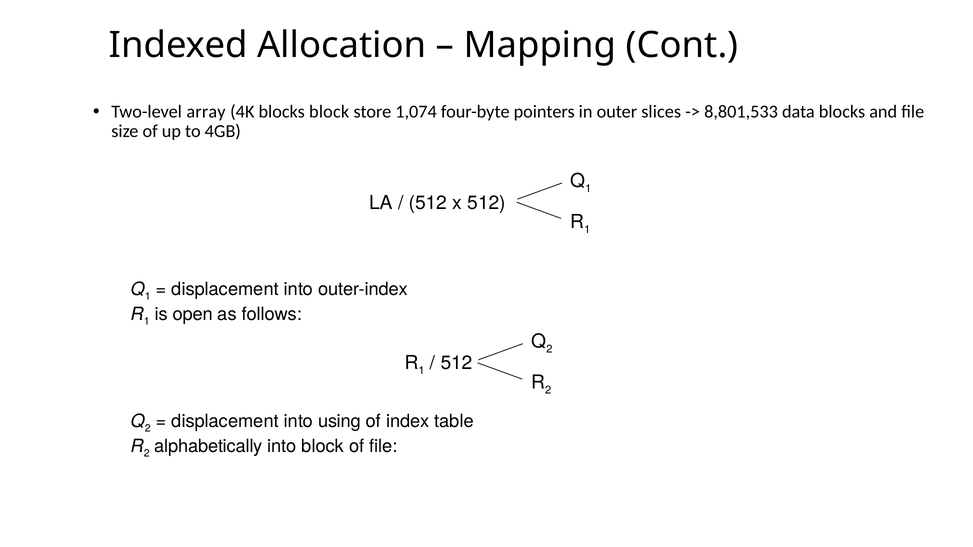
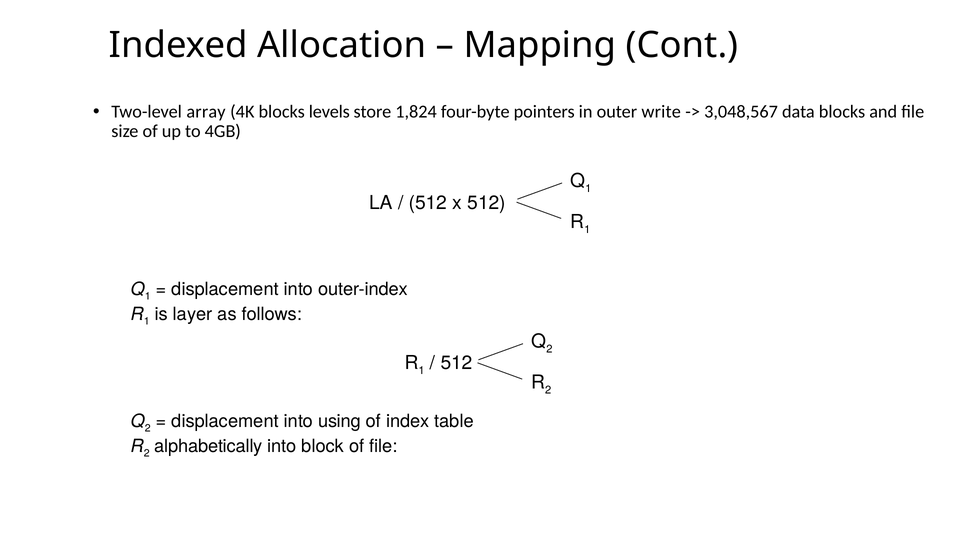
blocks block: block -> levels (329, 112)
1,074: 1,074 -> 1,824 (416, 112)
slices: slices -> write (661, 112)
8,801,533: 8,801,533 -> 3,048,567 (741, 112)
open: open -> layer (193, 314)
